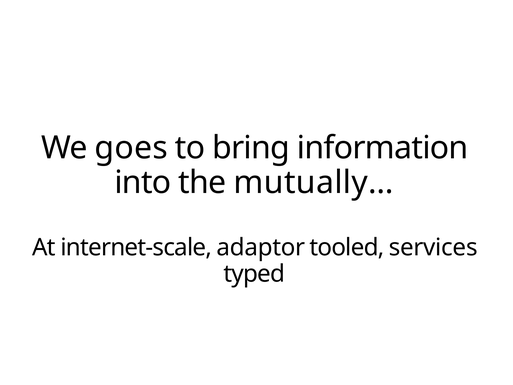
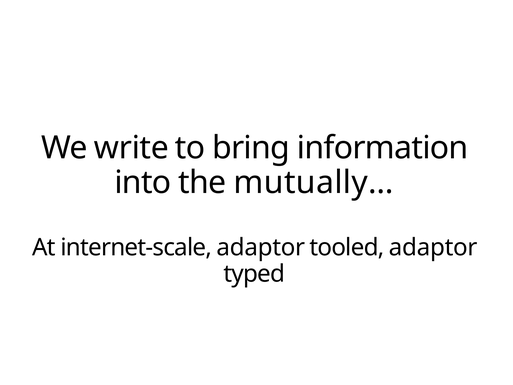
goes: goes -> write (131, 148)
tooled services: services -> adaptor (433, 247)
